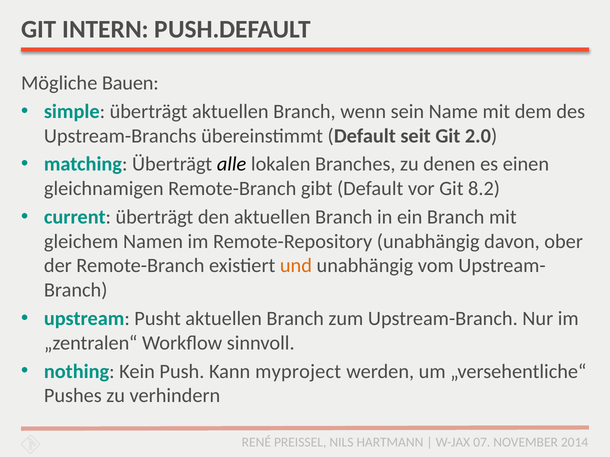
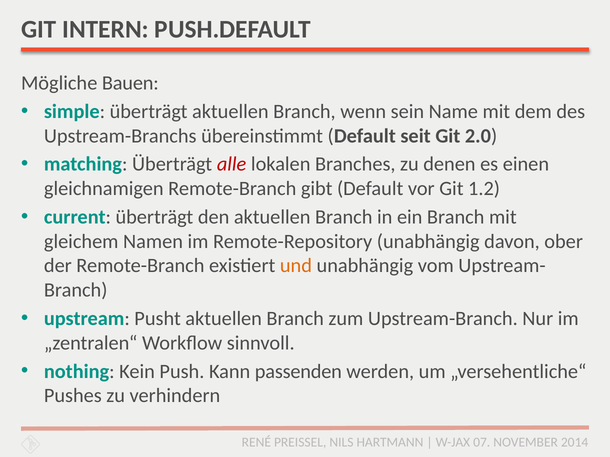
alle colour: black -> red (232, 164)
8.2: 8.2 -> 1.2 (484, 189)
myproject: myproject -> passenden (298, 372)
